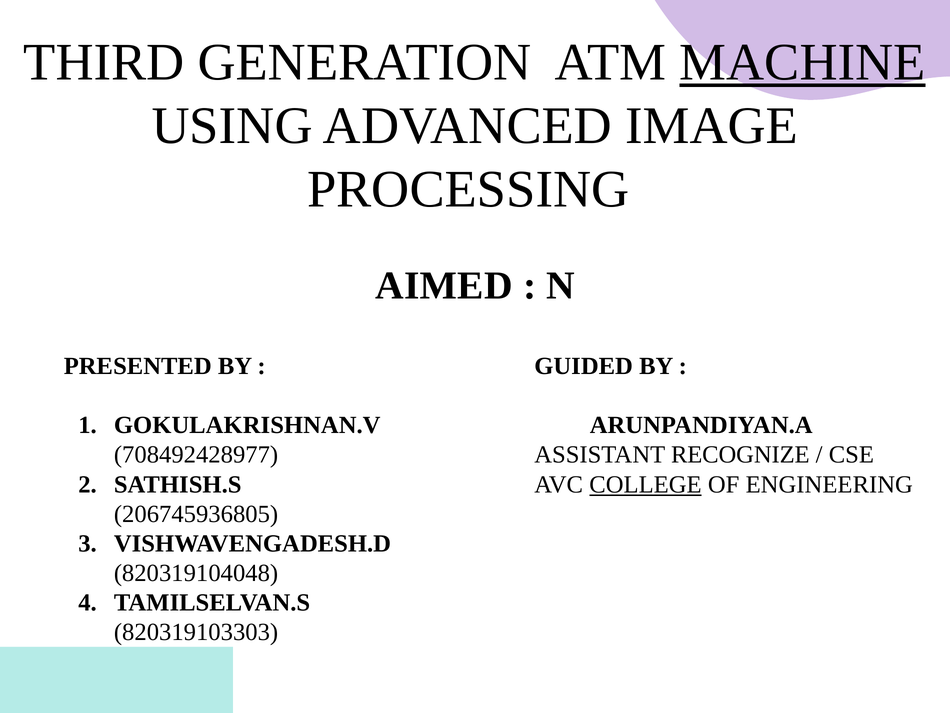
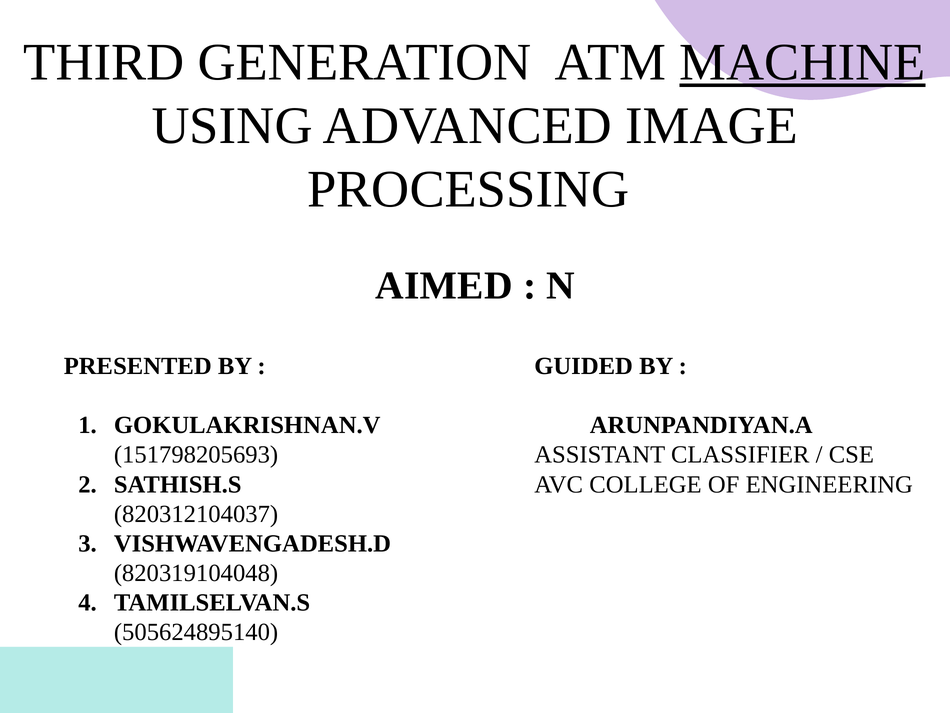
708492428977: 708492428977 -> 151798205693 (196, 455)
RECOGNIZE: RECOGNIZE -> CLASSIFIER (740, 455)
COLLEGE underline: present -> none (645, 484)
206745936805: 206745936805 -> 820312104037 (196, 514)
820319103303: 820319103303 -> 505624895140 (196, 632)
